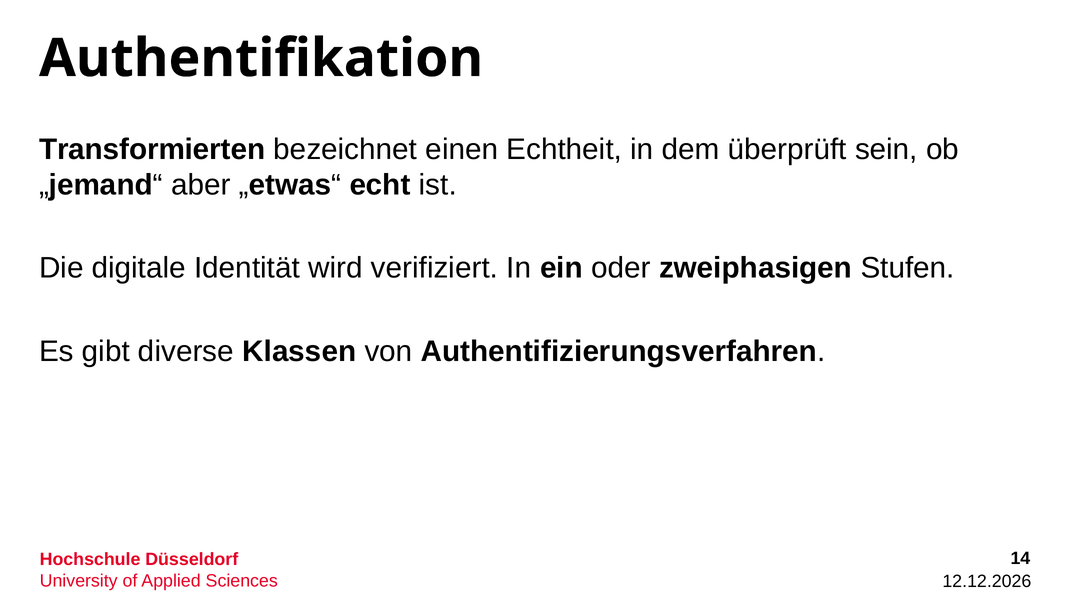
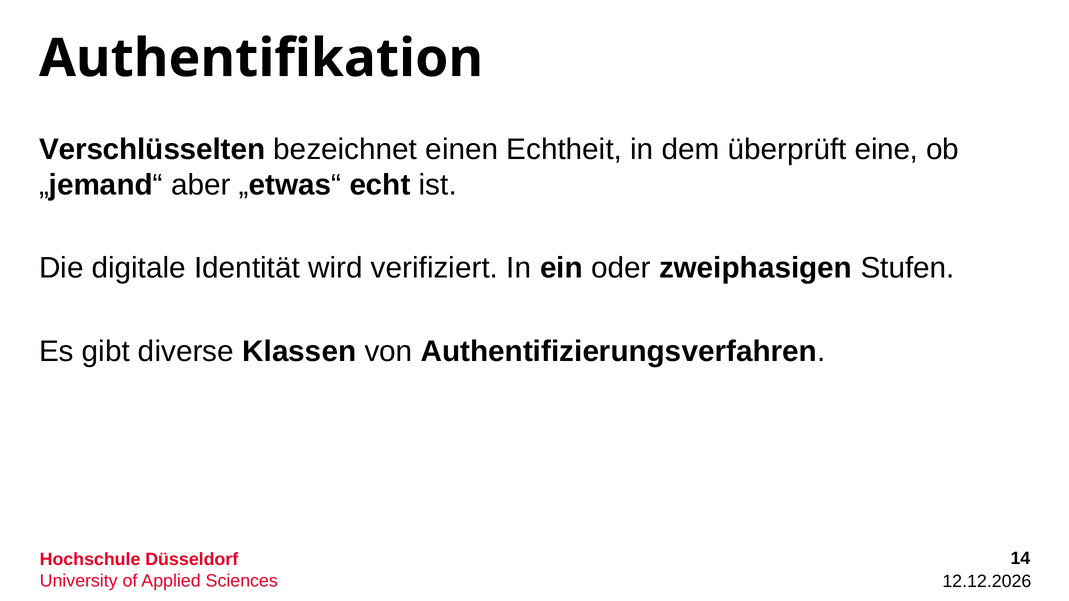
Transformierten: Transformierten -> Verschlüsselten (152, 150)
sein: sein -> eine (887, 150)
